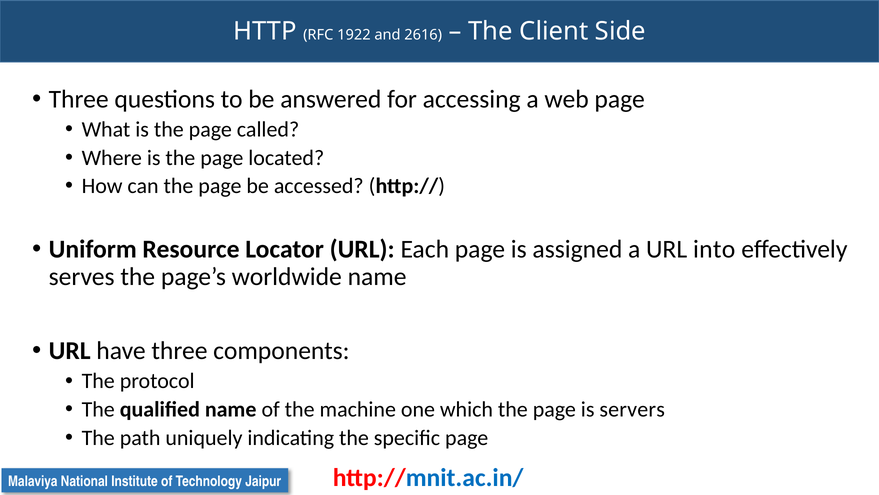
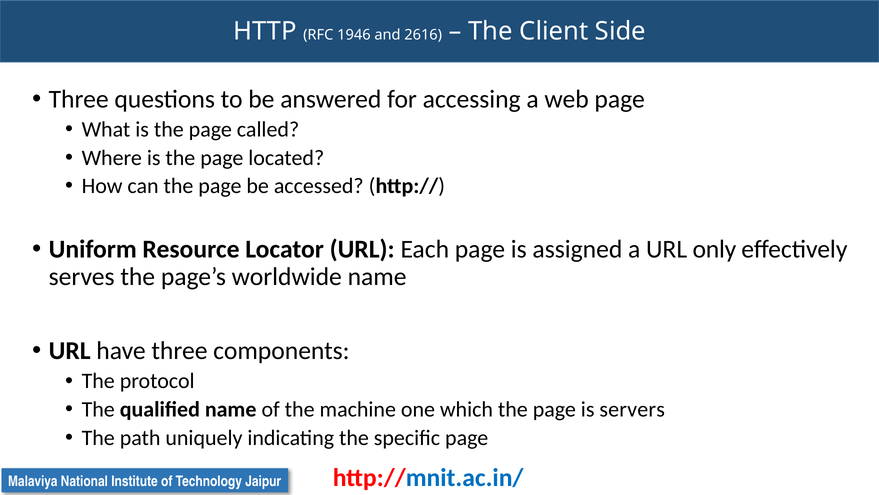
1922: 1922 -> 1946 (354, 35)
into: into -> only (714, 249)
